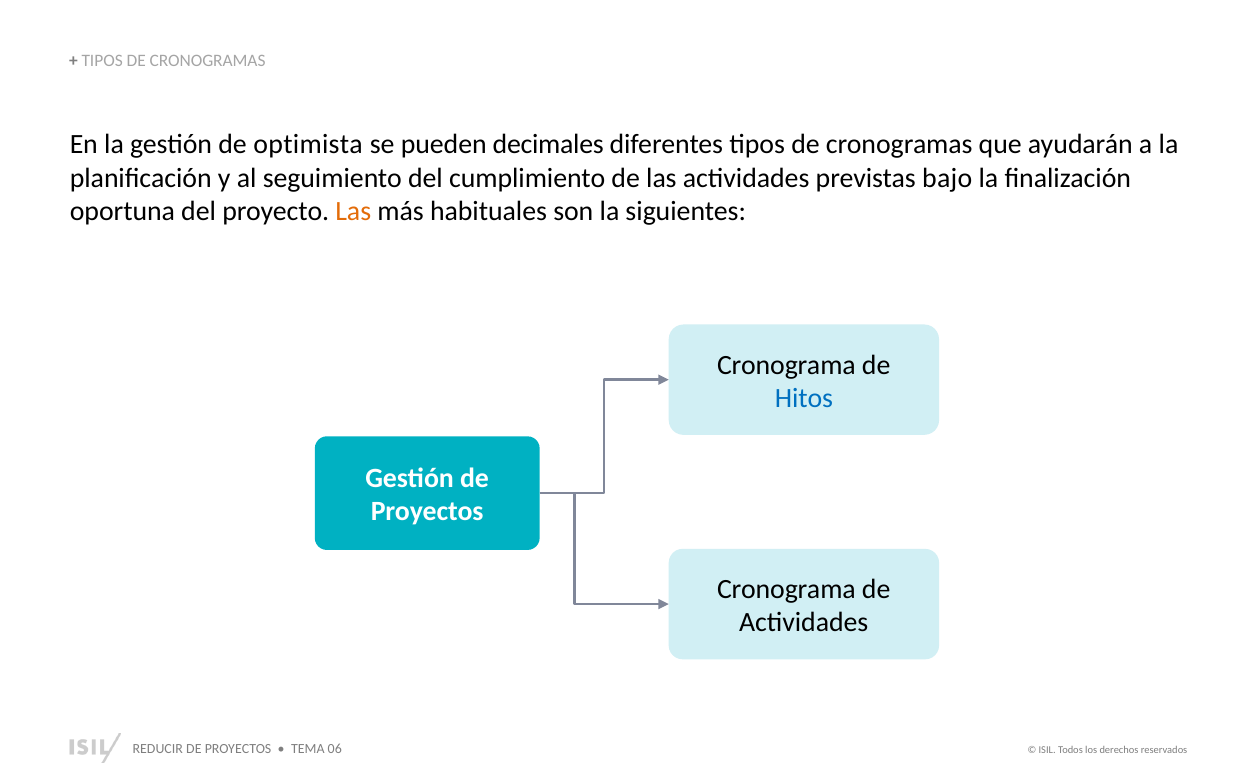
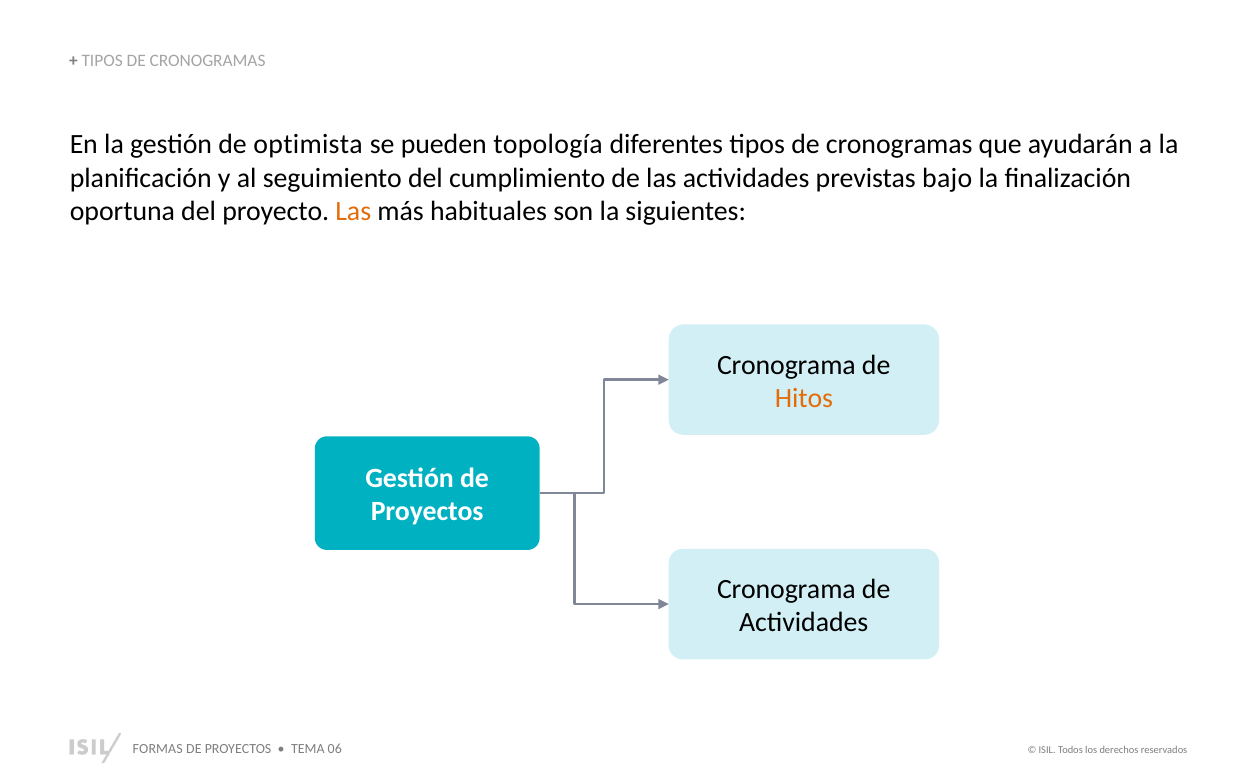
decimales: decimales -> topología (548, 145)
Hitos colour: blue -> orange (804, 398)
REDUCIR: REDUCIR -> FORMAS (158, 748)
